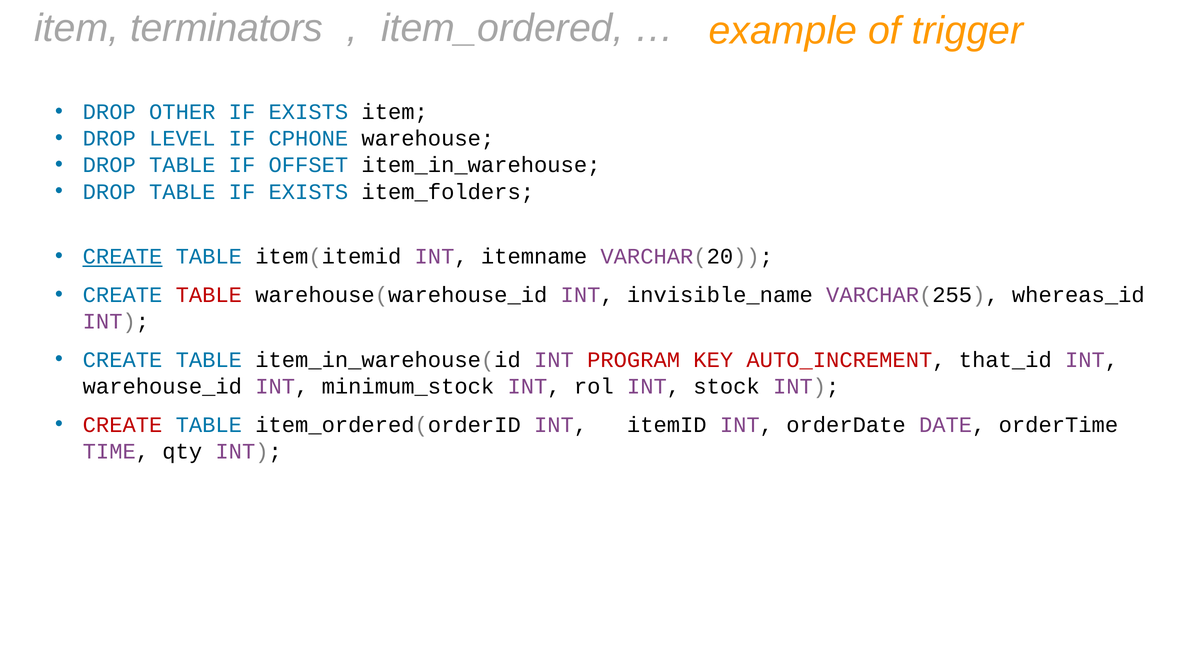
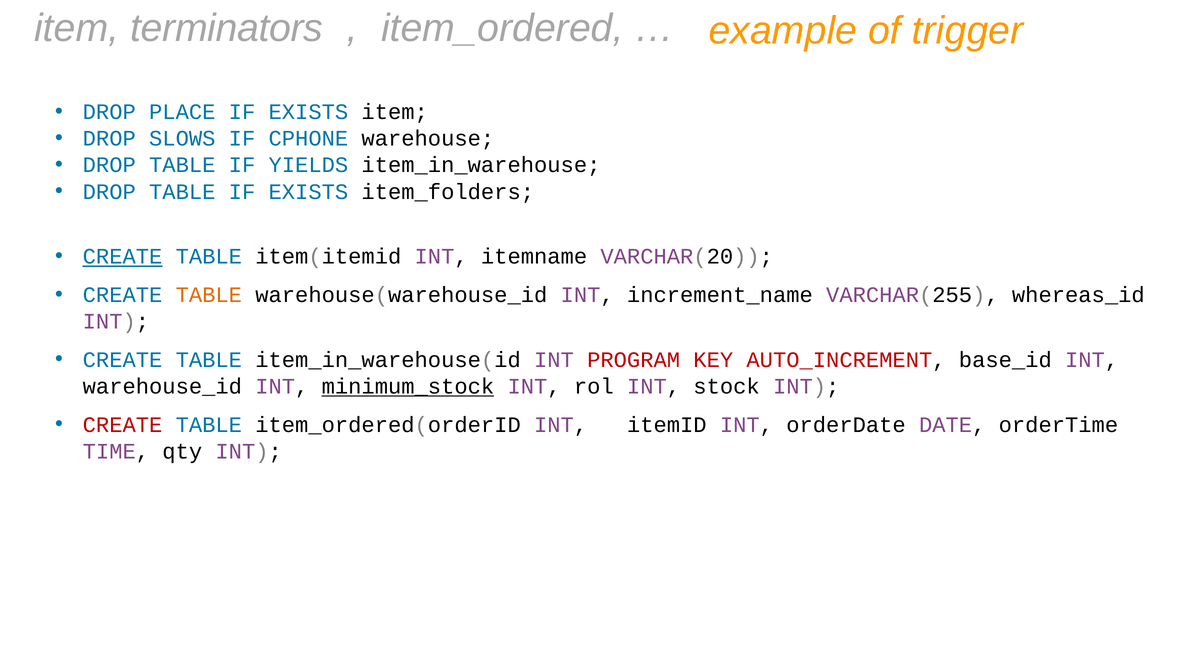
OTHER: OTHER -> PLACE (182, 112)
LEVEL: LEVEL -> SLOWS (182, 139)
OFFSET: OFFSET -> YIELDS (308, 165)
TABLE colour: red -> orange (209, 295)
invisible_name: invisible_name -> increment_name (720, 295)
that_id: that_id -> base_id (1005, 360)
minimum_stock underline: none -> present (408, 386)
